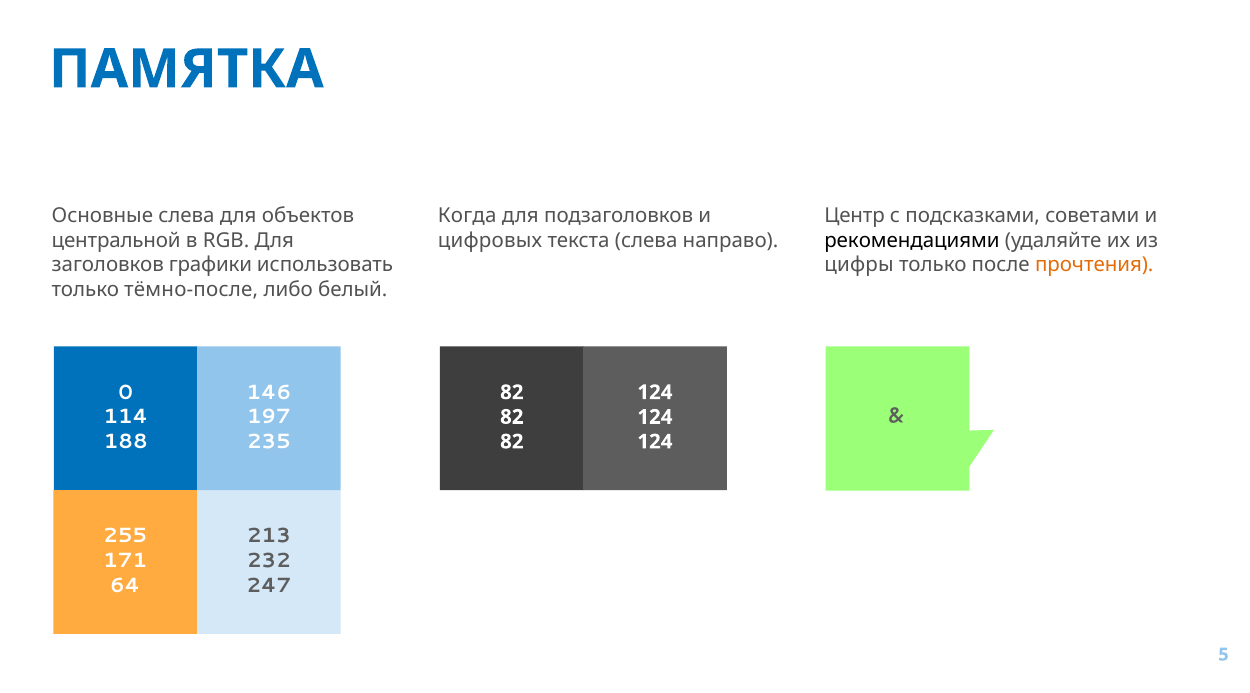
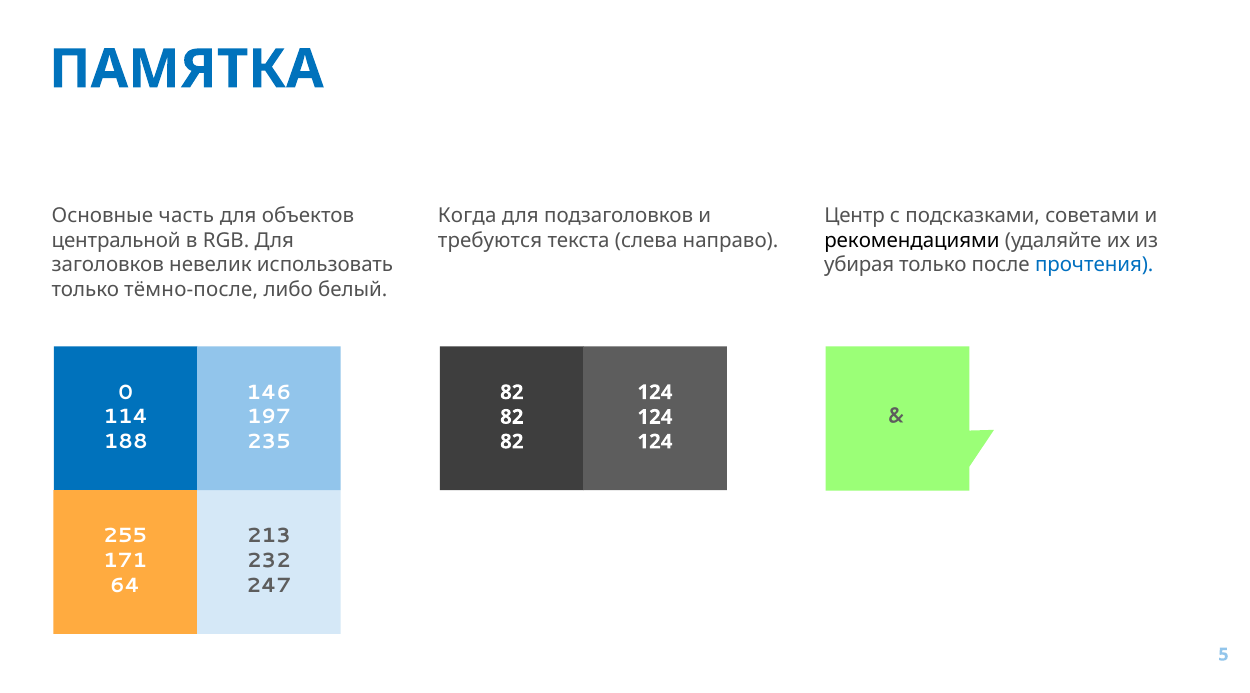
Основные слева: слева -> часть (186, 216)
цифровых: цифровых -> требуются (490, 240)
графики: графики -> невелик (210, 265)
цифры: цифры -> убирая (859, 265)
прочтения colour: orange -> blue (1094, 265)
